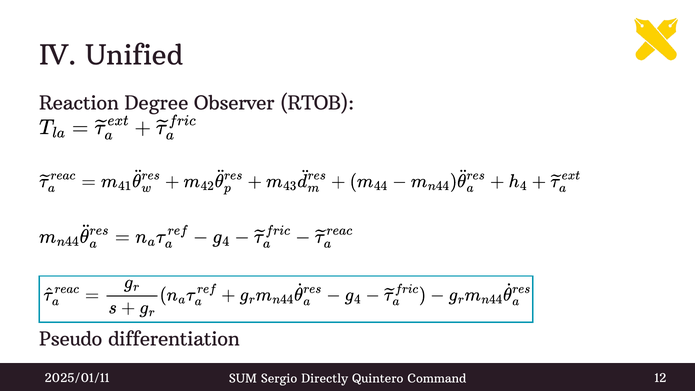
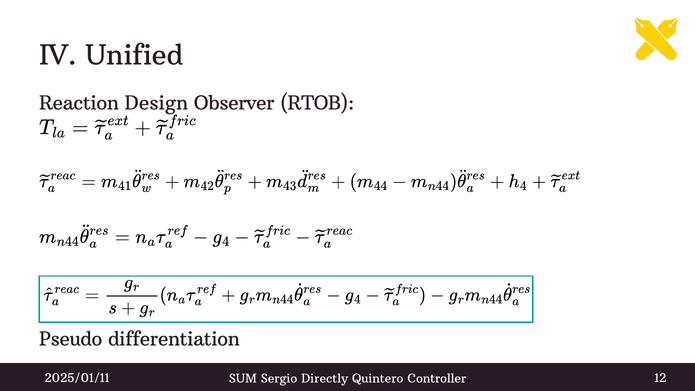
Degree: Degree -> Design (156, 103)
Command: Command -> Controller (437, 379)
